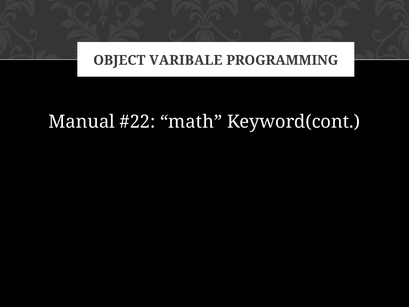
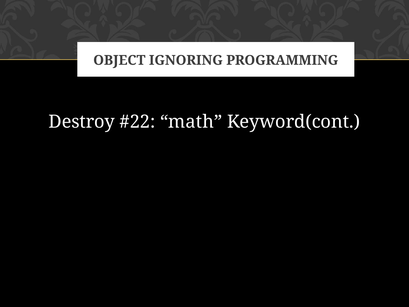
VARIBALE: VARIBALE -> IGNORING (186, 60)
Manual: Manual -> Destroy (82, 122)
